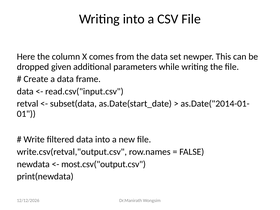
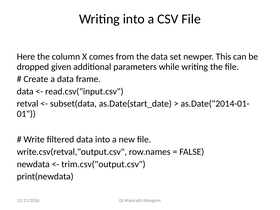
most.csv("output.csv: most.csv("output.csv -> trim.csv("output.csv (103, 164)
